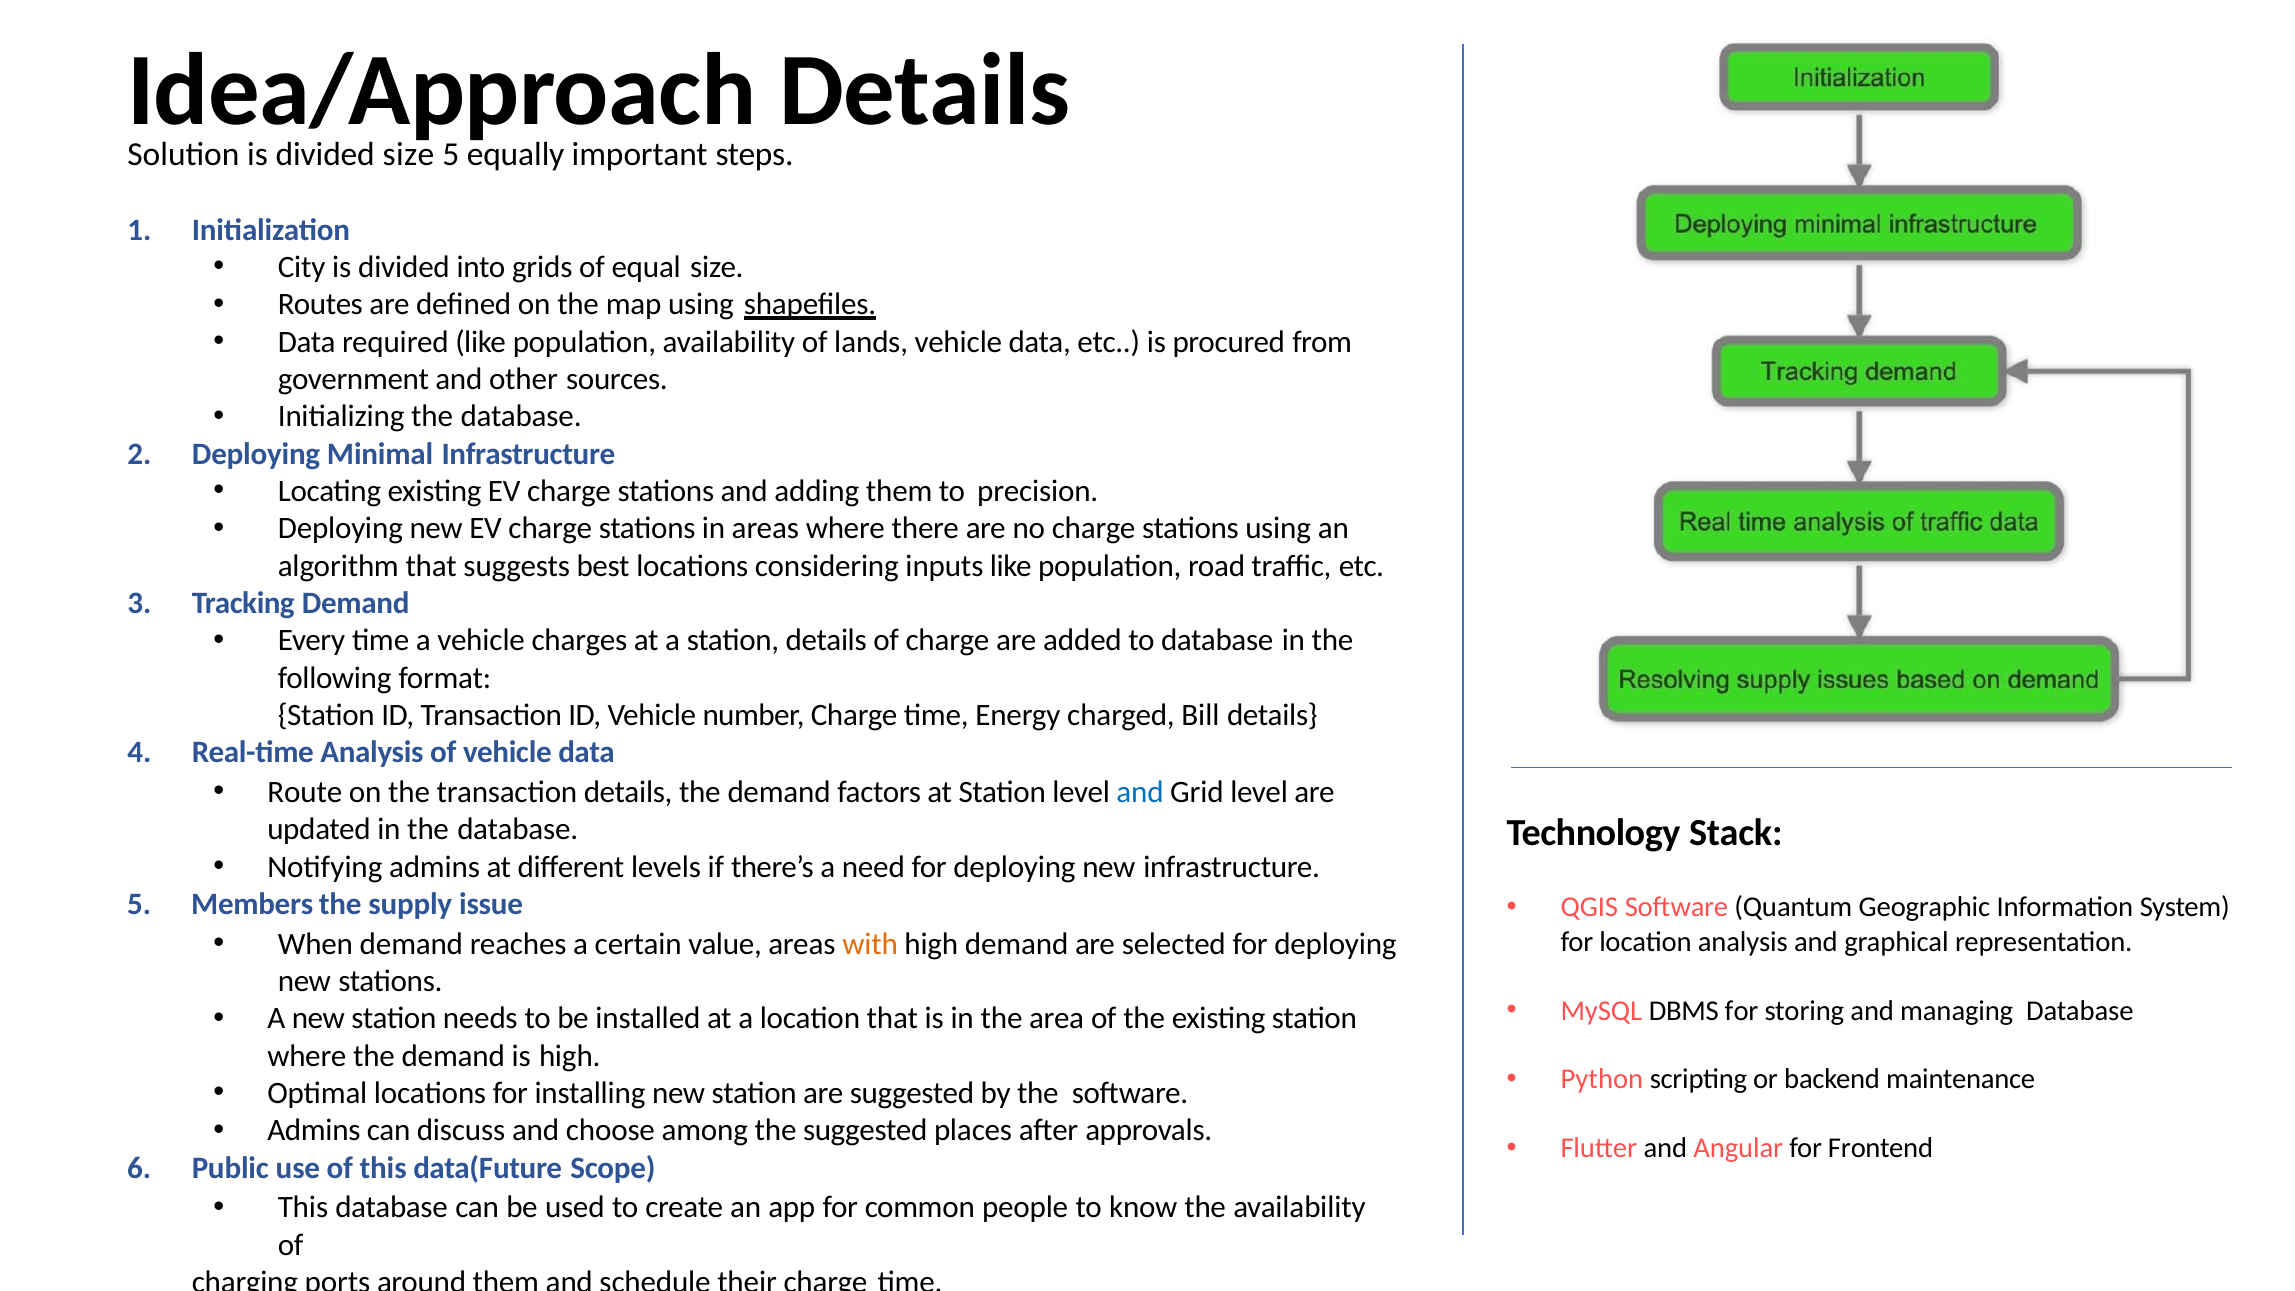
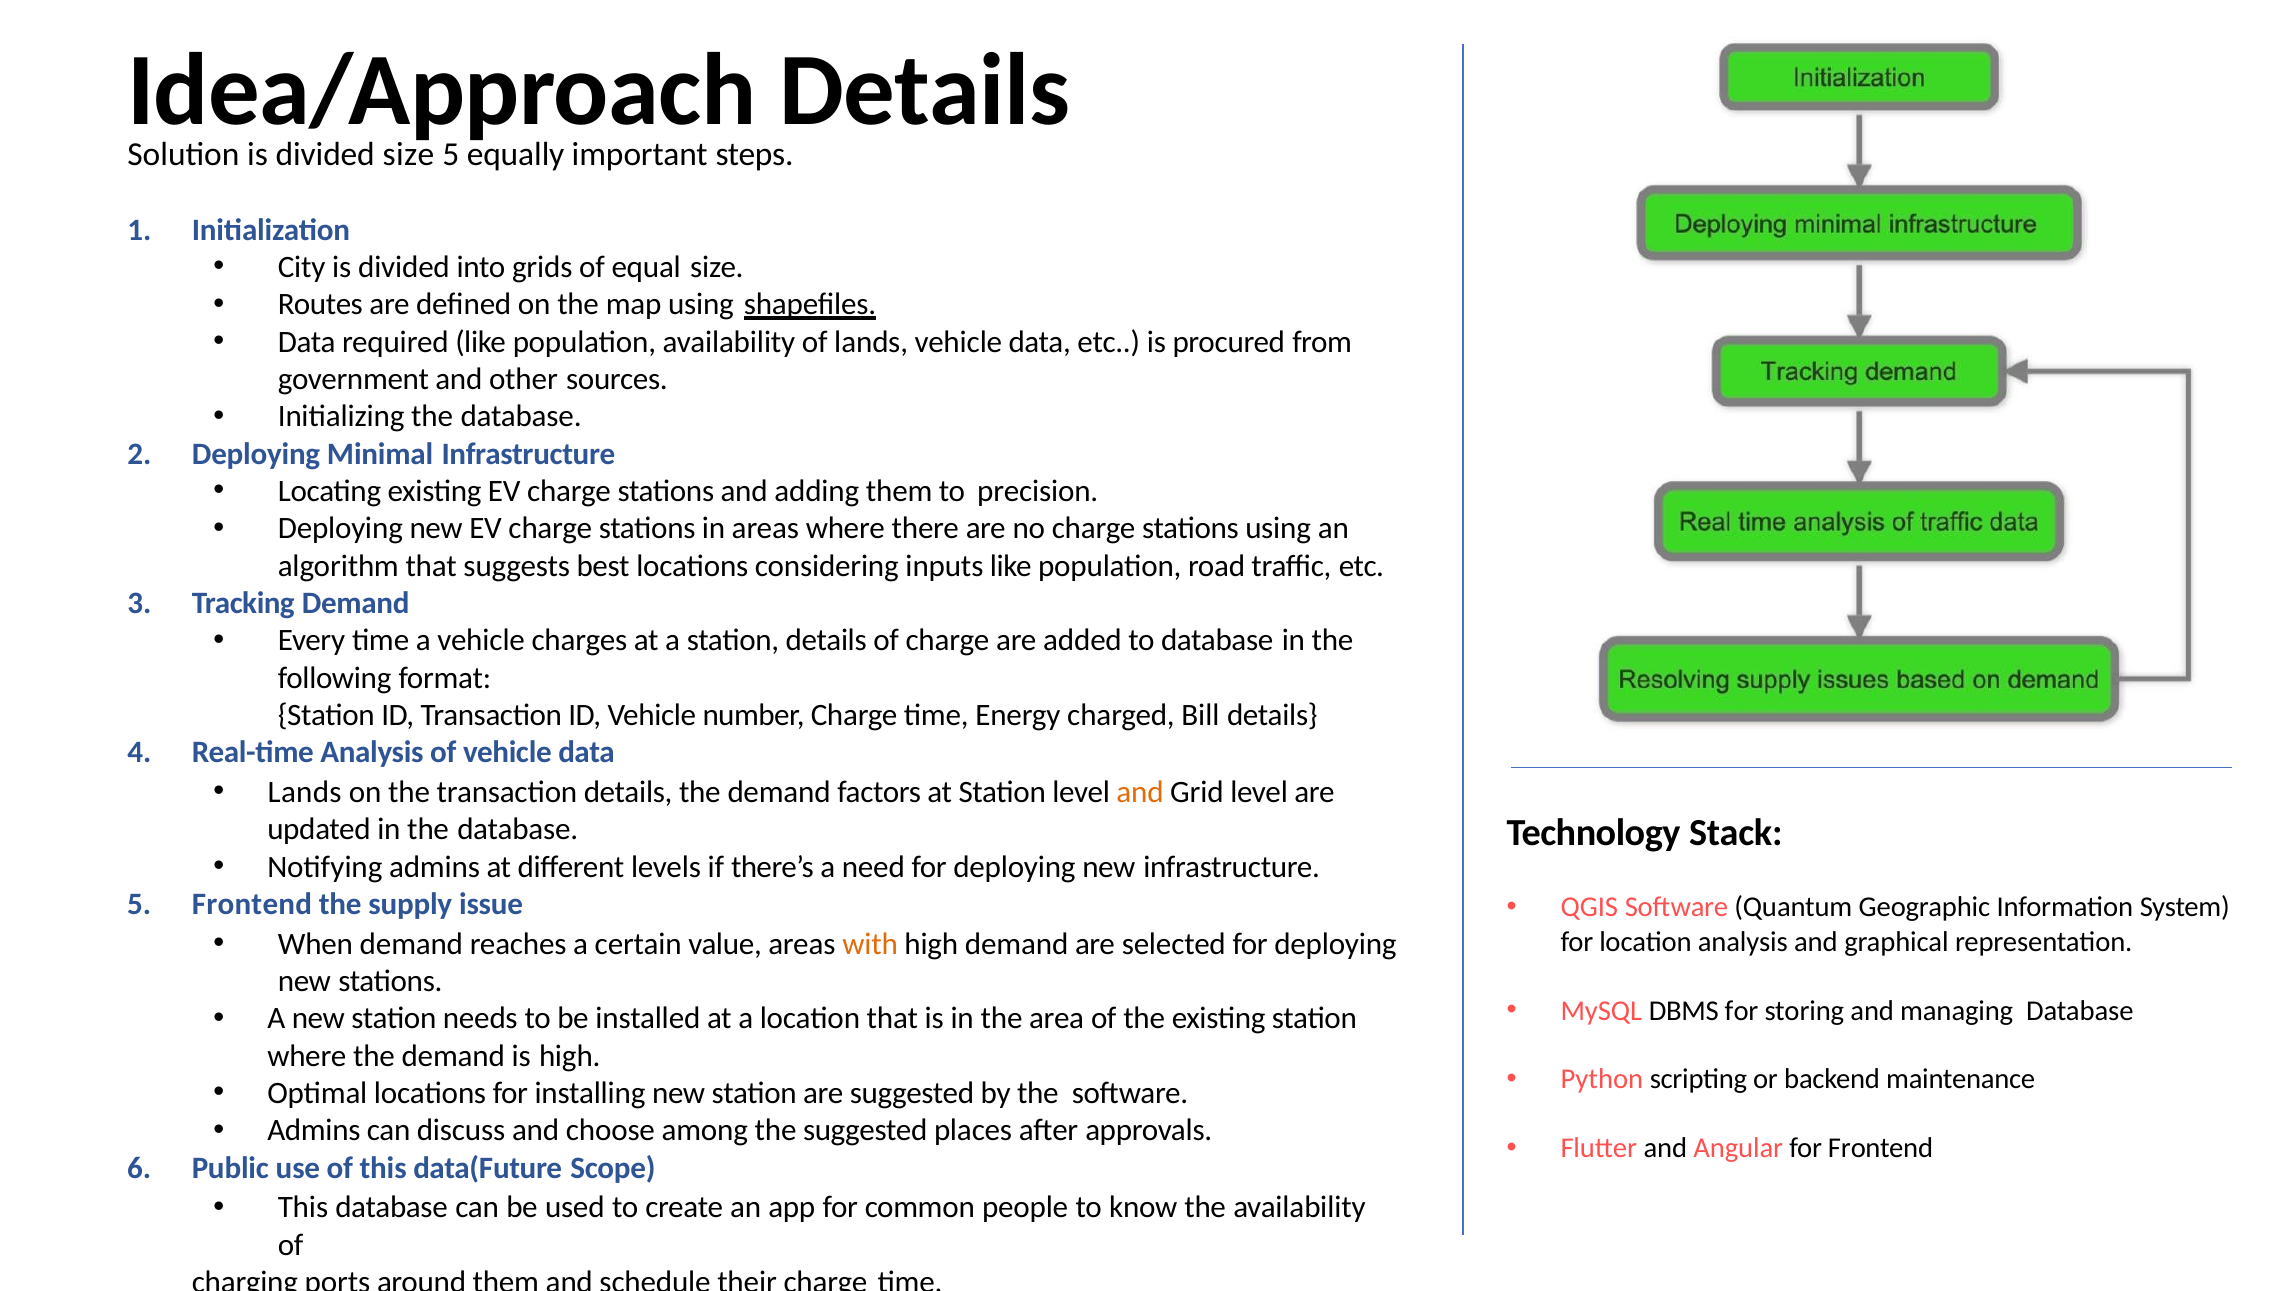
Route: Route -> Lands (305, 792)
and colour: blue -> orange (1140, 792)
5 Members: Members -> Frontend (252, 904)
